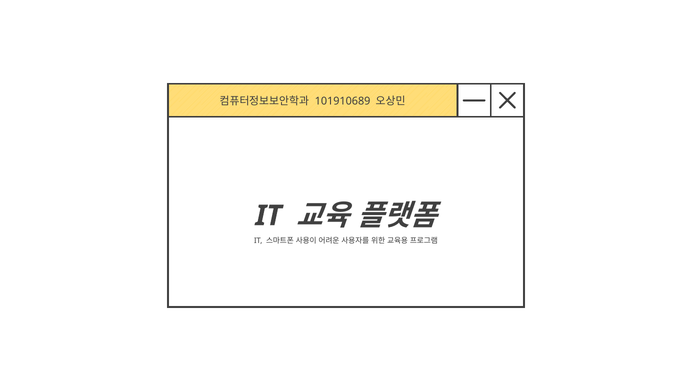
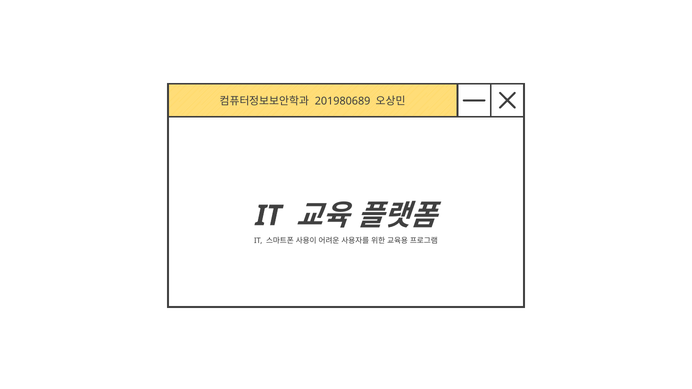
101910689: 101910689 -> 201980689 (343, 101)
